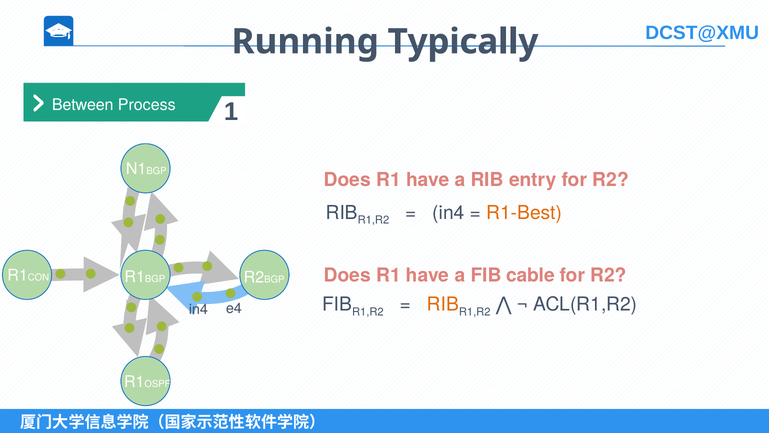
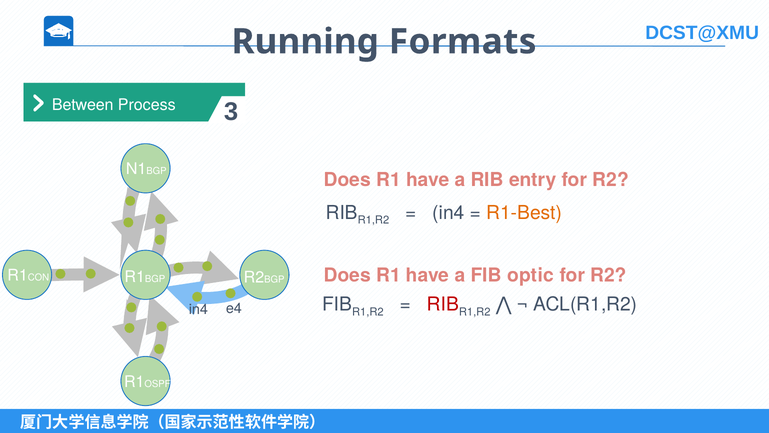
Typically: Typically -> Formats (463, 42)
1: 1 -> 3 (231, 112)
cable: cable -> optic (530, 275)
RIB colour: orange -> red (443, 304)
